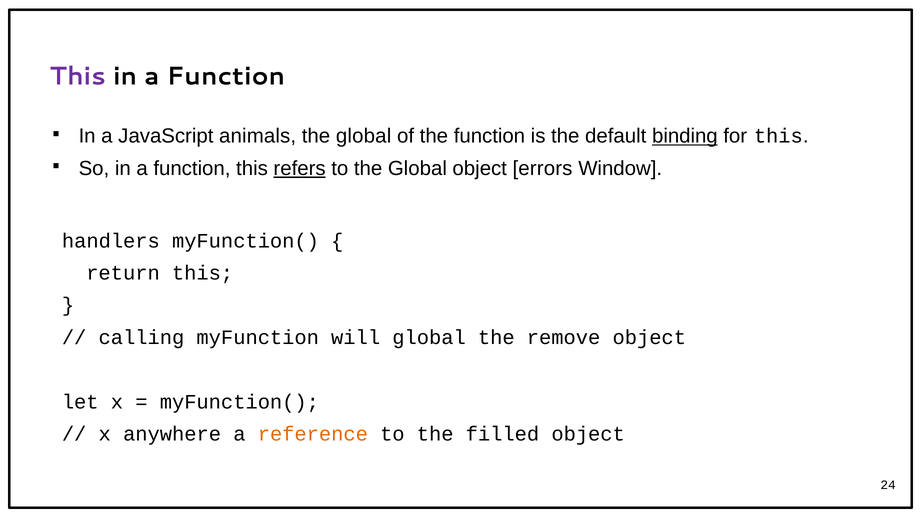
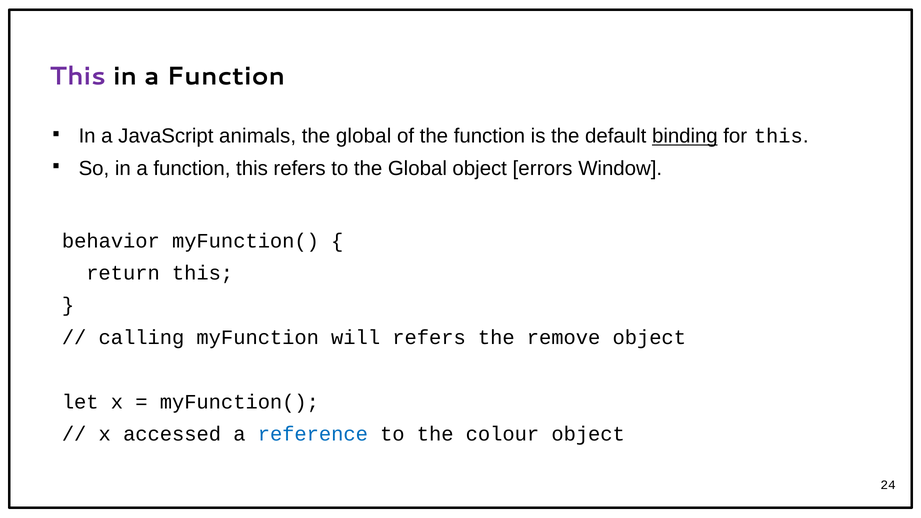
refers underline: present -> none (300, 168)
handlers: handlers -> behavior (111, 241)
will global: global -> refers (429, 338)
anywhere: anywhere -> accessed (172, 434)
reference colour: orange -> blue (313, 434)
filled: filled -> colour (502, 434)
